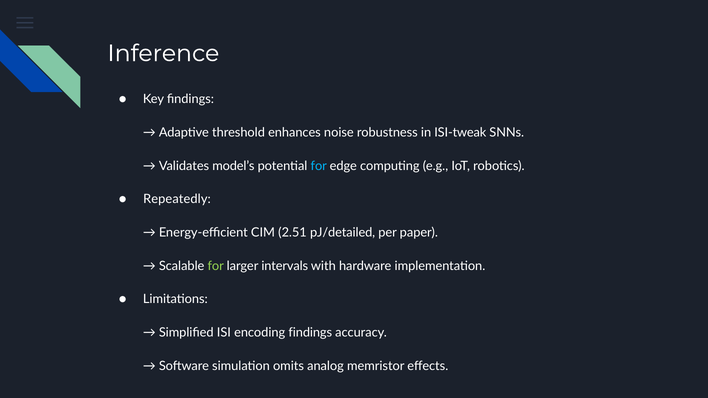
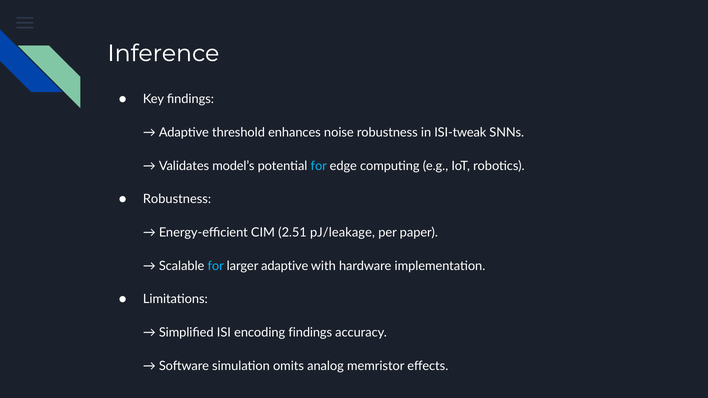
Repeatedly: Repeatedly -> Robustness (177, 199)
pJ/detailed: pJ/detailed -> pJ/leakage (342, 233)
for colour: light green -> light blue (216, 266)
larger intervals: intervals -> adaptive (285, 266)
